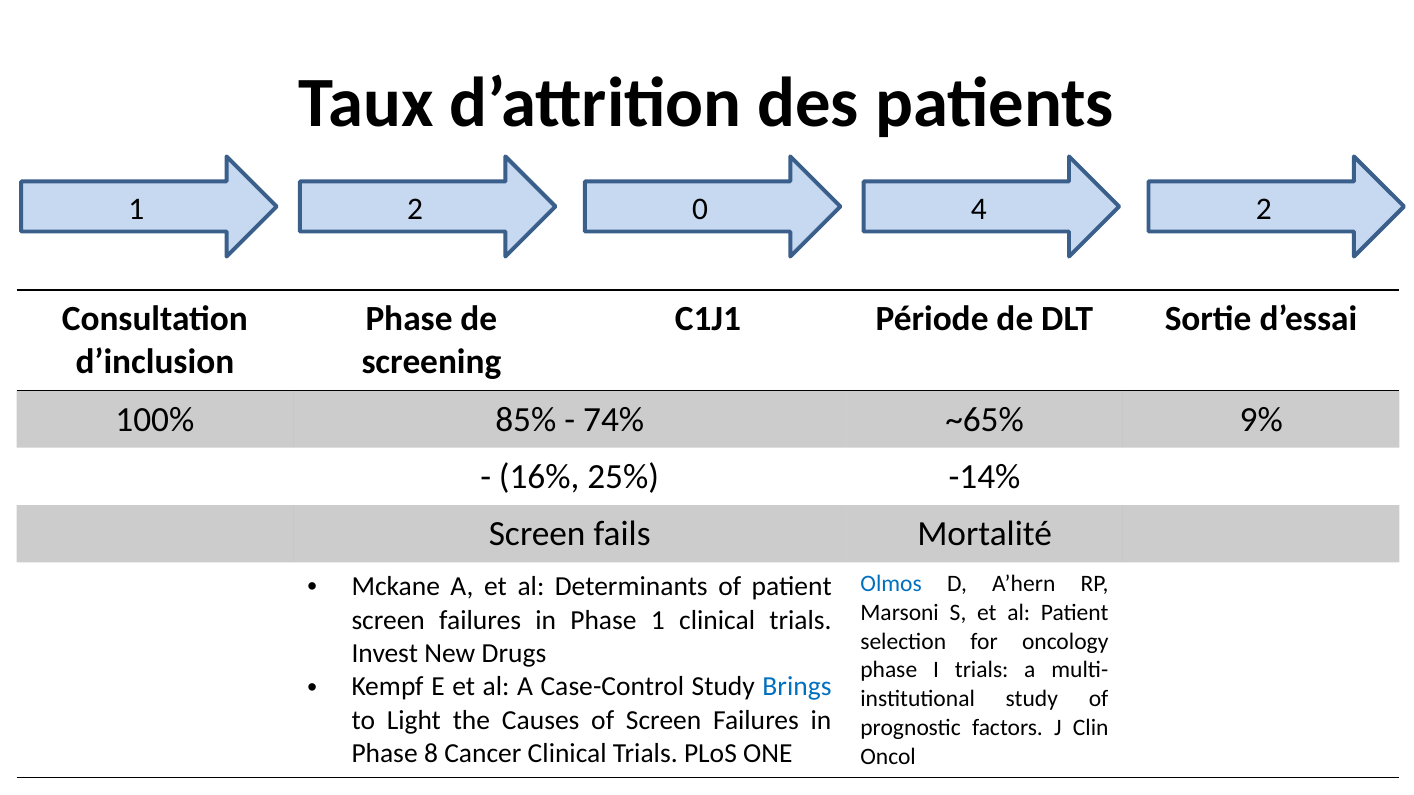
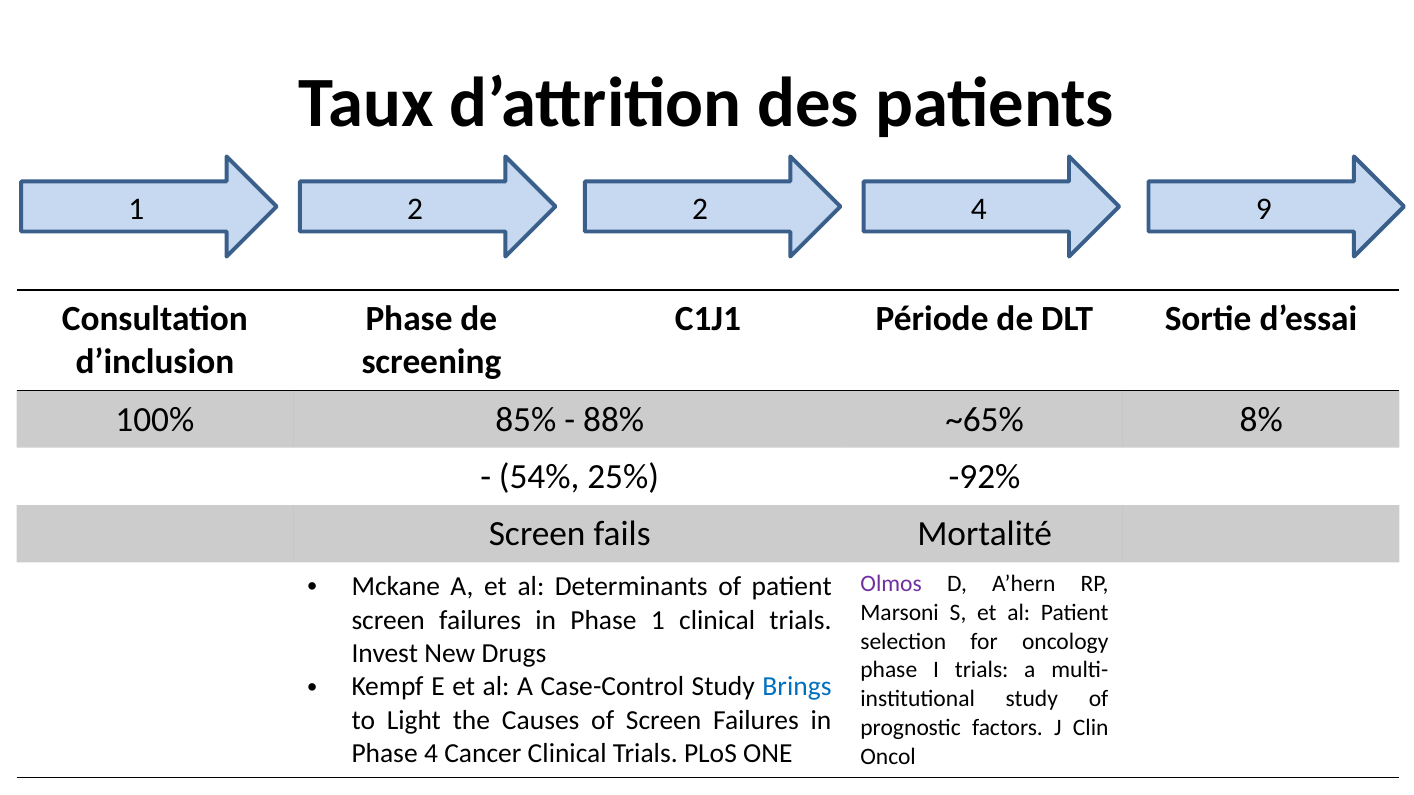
2 0: 0 -> 2 (700, 209)
4 2: 2 -> 9 (1264, 209)
74%: 74% -> 88% (614, 420)
9%: 9% -> 8% (1261, 420)
16%: 16% -> 54% (539, 477)
-14%: -14% -> -92% (985, 477)
Olmos colour: blue -> purple (891, 584)
Phase 8: 8 -> 4 (431, 754)
